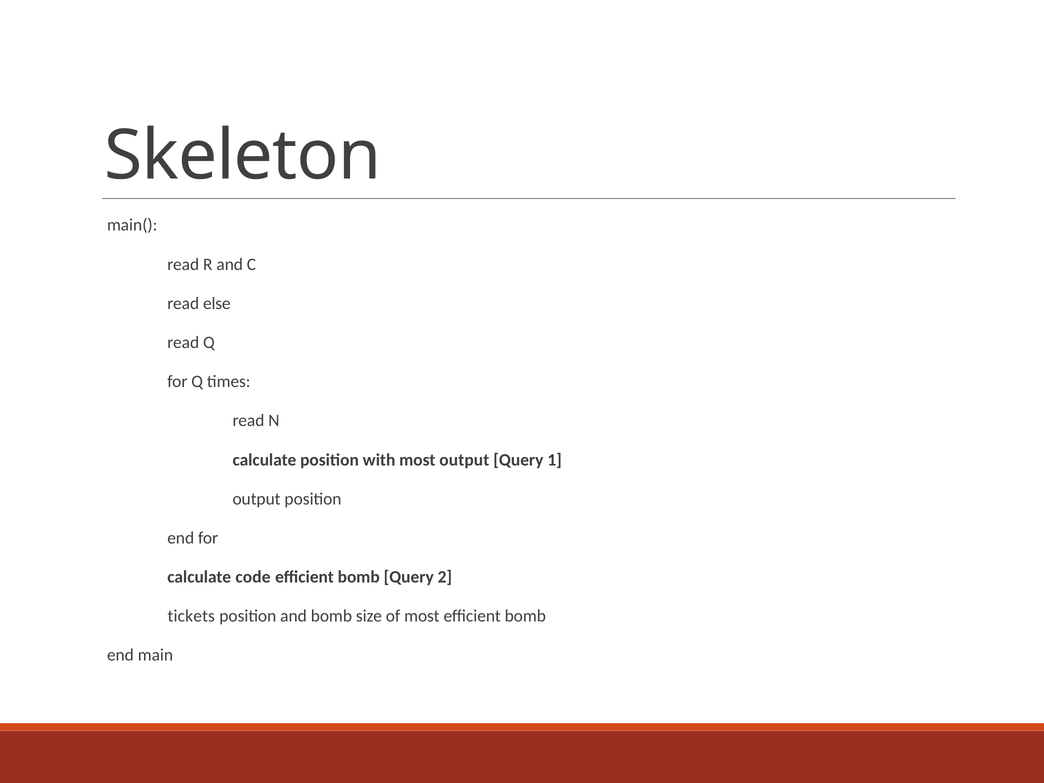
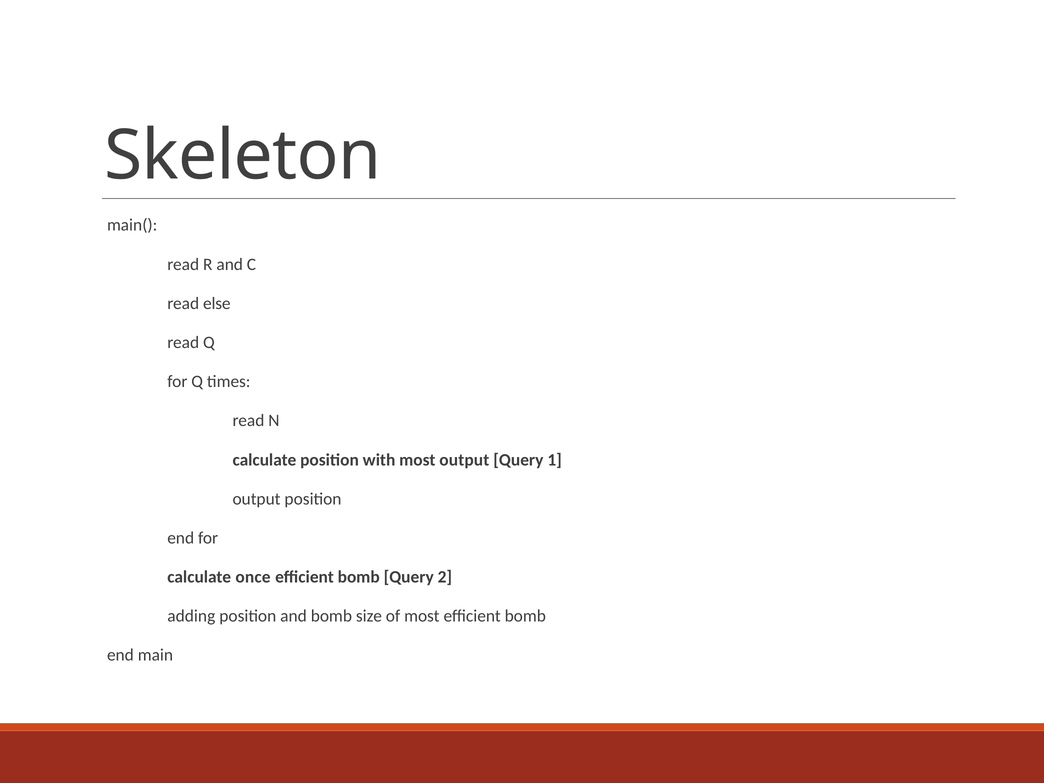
code: code -> once (253, 577)
tickets: tickets -> adding (191, 616)
